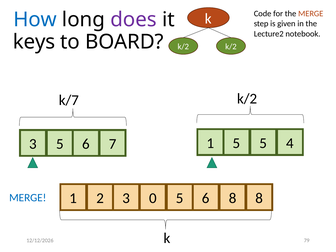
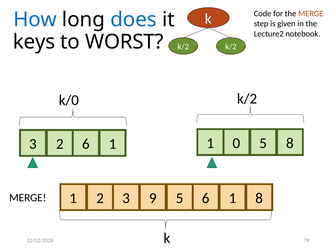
does colour: purple -> blue (134, 20)
BOARD: BOARD -> WORST (124, 42)
k/7: k/7 -> k/0 (69, 100)
3 5: 5 -> 2 (60, 144)
7: 7 -> 1 (113, 144)
1 5: 5 -> 0 (236, 143)
5 4: 4 -> 8 (290, 143)
0: 0 -> 9 (153, 198)
5 6 8: 8 -> 1 (233, 198)
MERGE colour: blue -> black (28, 198)
